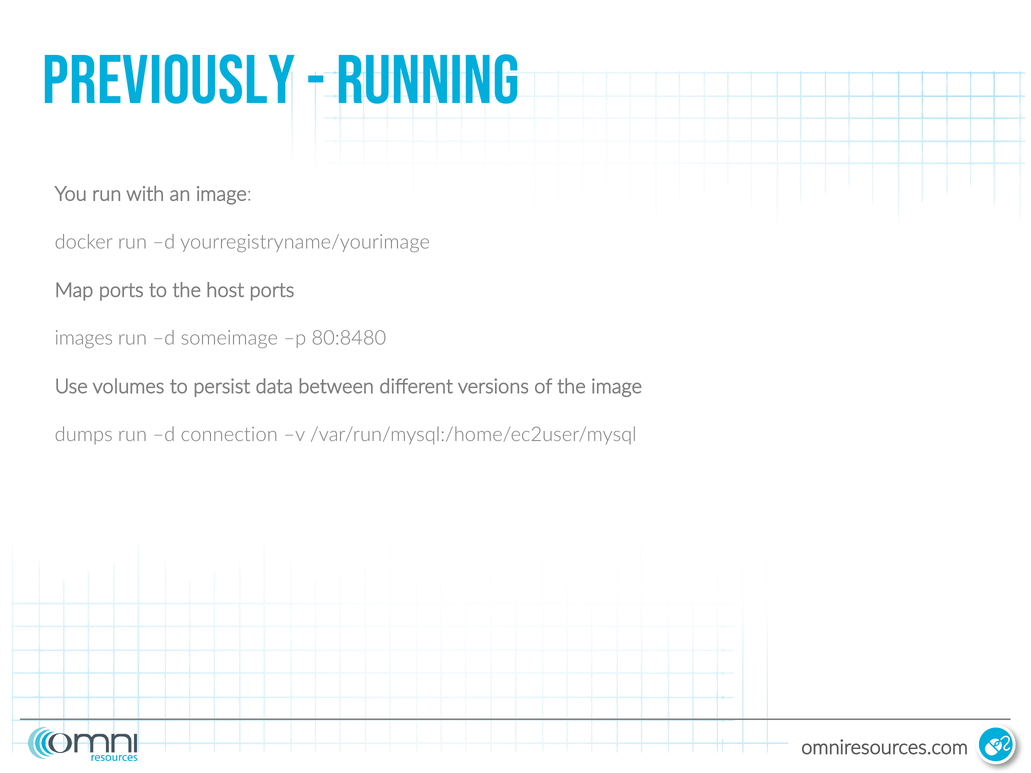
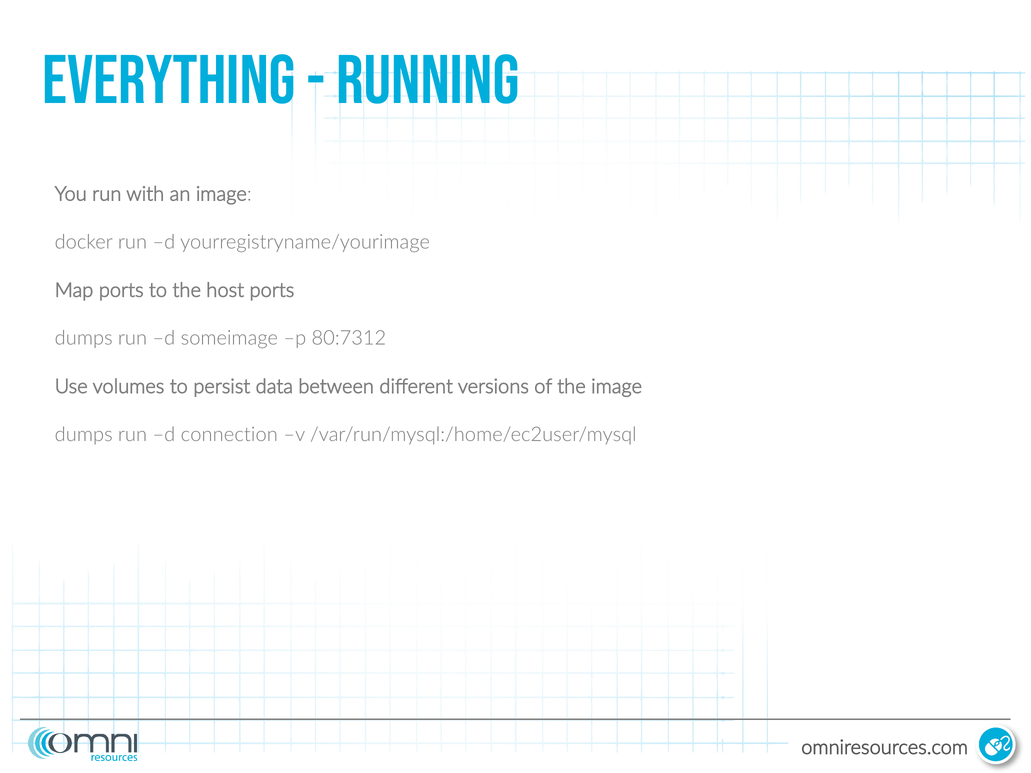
Previously: Previously -> Everything (169, 80)
images: images -> dumps (84, 338)
80:8480: 80:8480 -> 80:7312 (349, 338)
